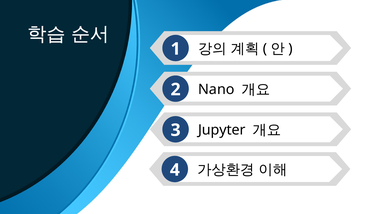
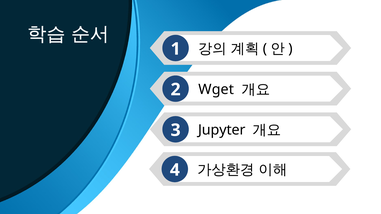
Nano: Nano -> Wget (216, 89)
